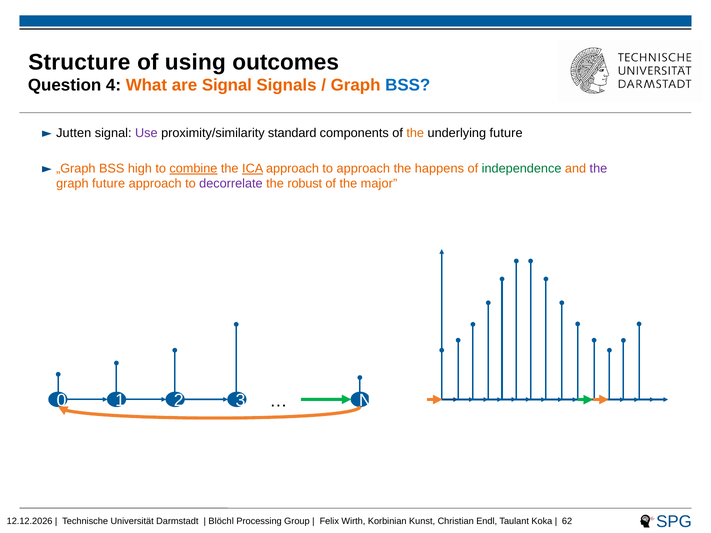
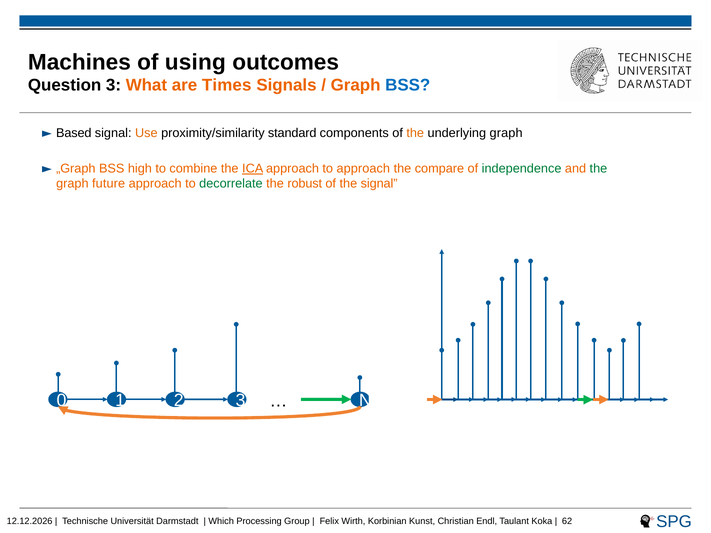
Structure: Structure -> Machines (79, 62)
Question 4: 4 -> 3 (114, 85)
are Signal: Signal -> Times (227, 85)
Jutten: Jutten -> Based (74, 133)
Use colour: purple -> orange (146, 133)
underlying future: future -> graph (506, 133)
combine underline: present -> none (193, 169)
happens: happens -> compare (439, 169)
the colour: purple -> green (598, 169)
decorrelate colour: purple -> green (231, 184)
the major: major -> signal (379, 184)
Blöchl: Blöchl -> Which (221, 521)
